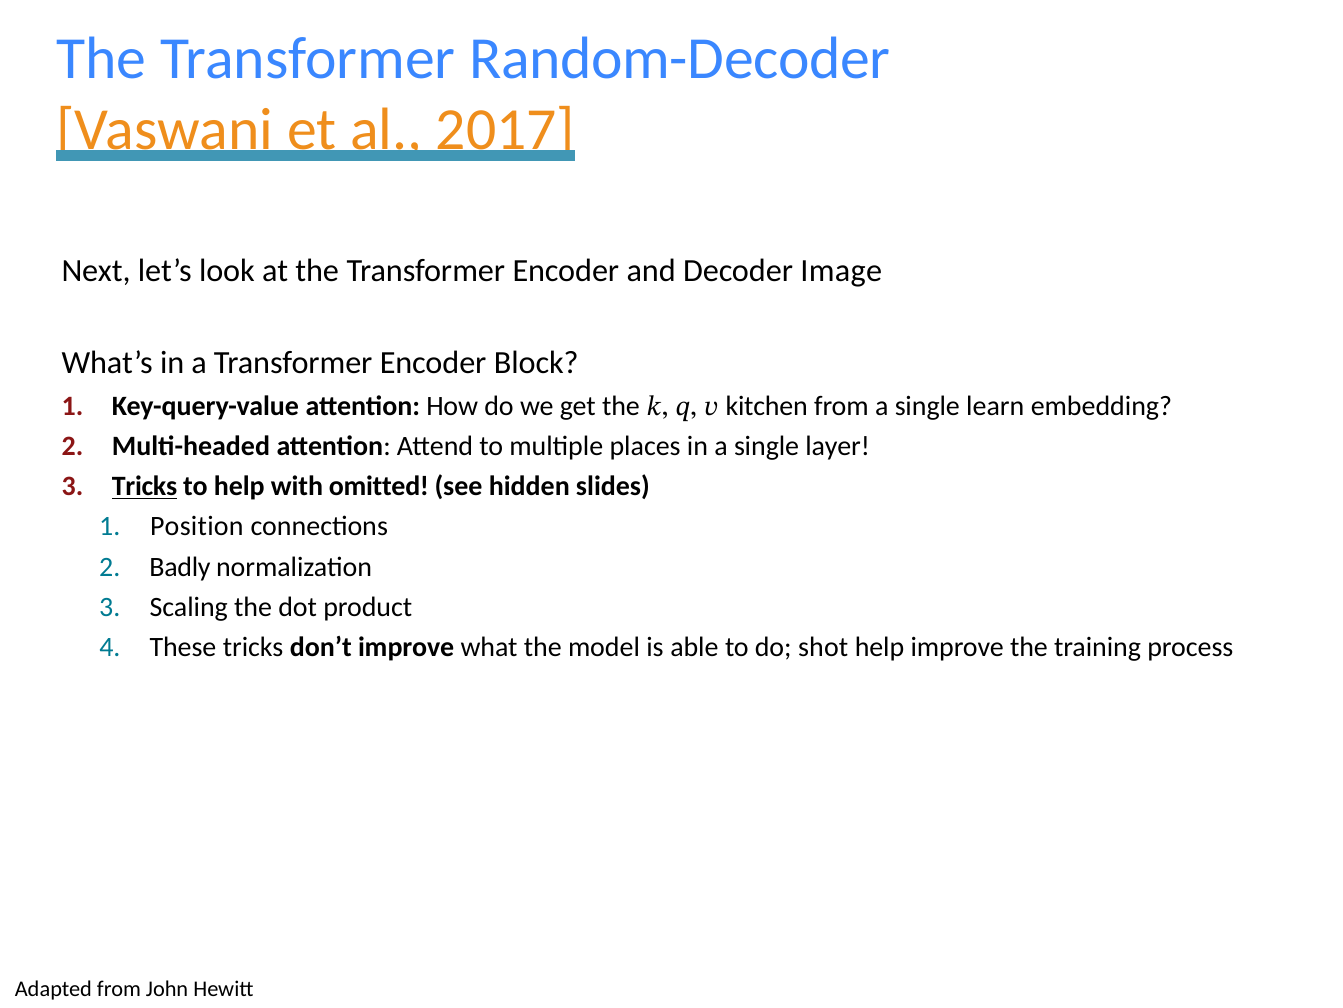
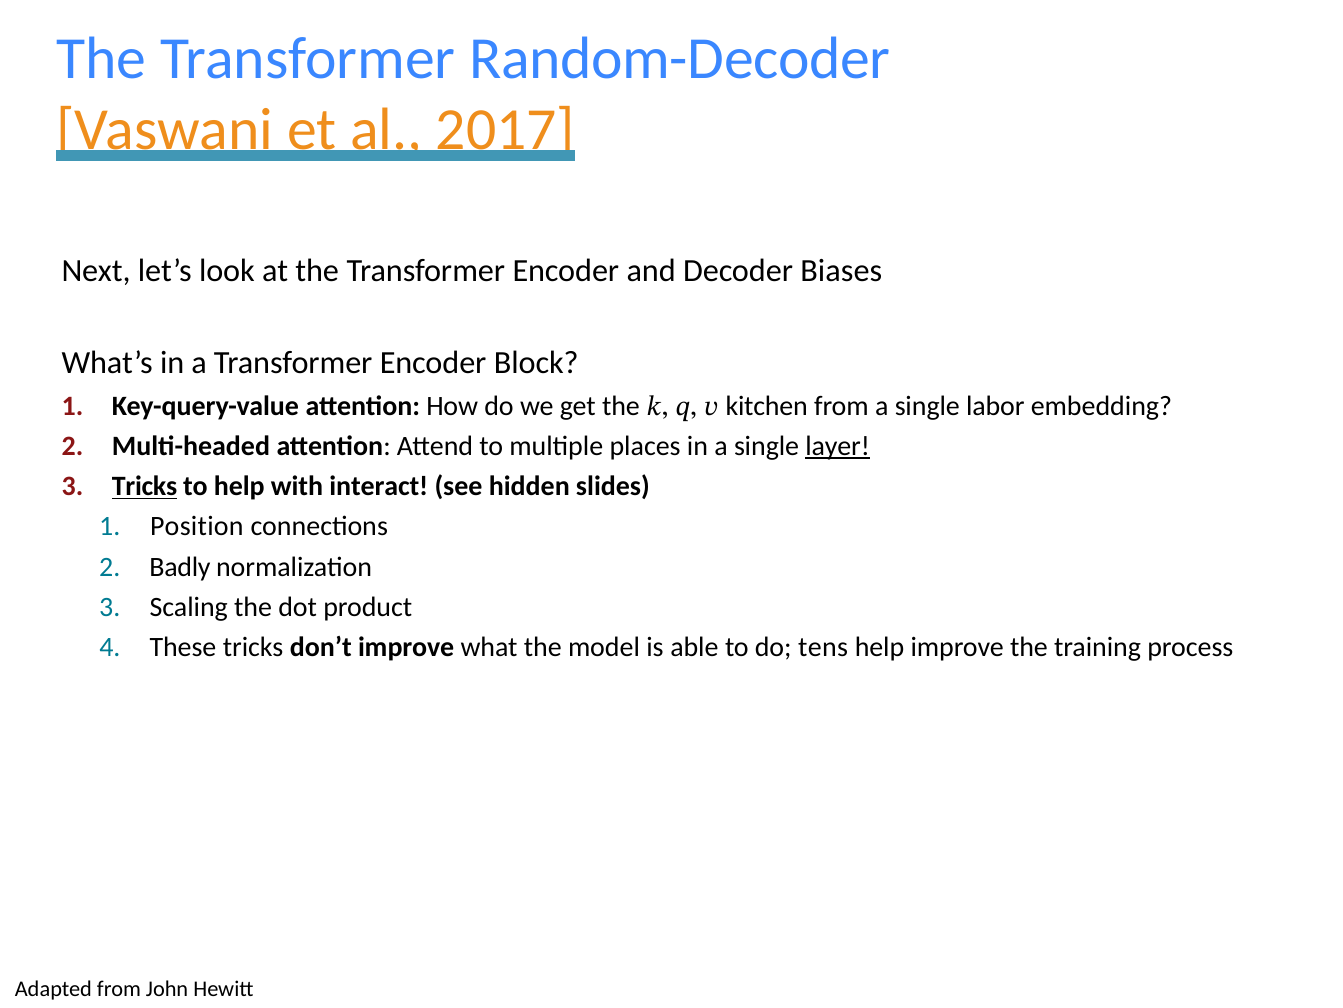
Image: Image -> Biases (841, 271)
learn: learn -> labor (995, 406)
layer underline: none -> present (838, 446)
omitted: omitted -> interact (379, 486)
shot: shot -> tens (823, 647)
